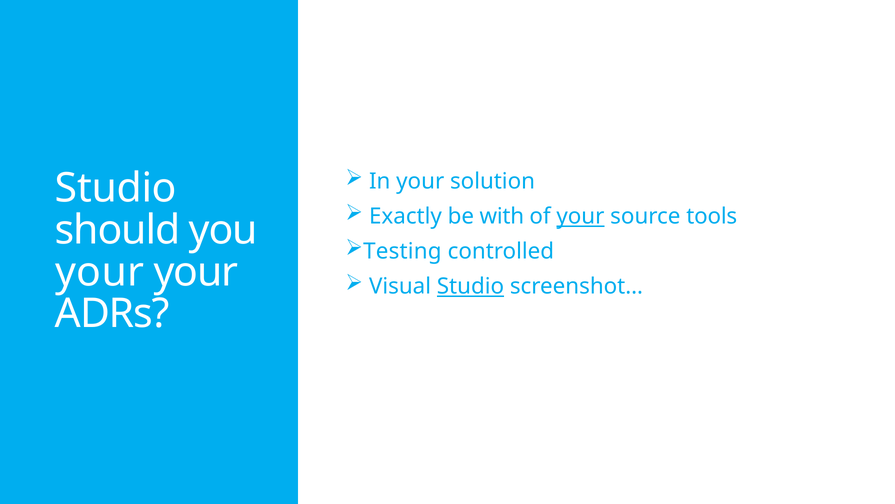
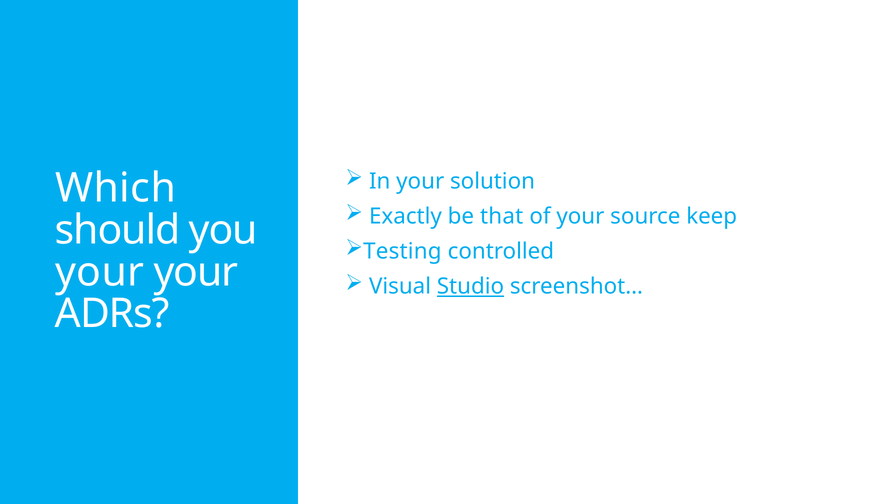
Studio: Studio -> Which (115, 188)
with: with -> that (502, 216)
your underline: present -> none (580, 216)
tools: tools -> keep (712, 216)
